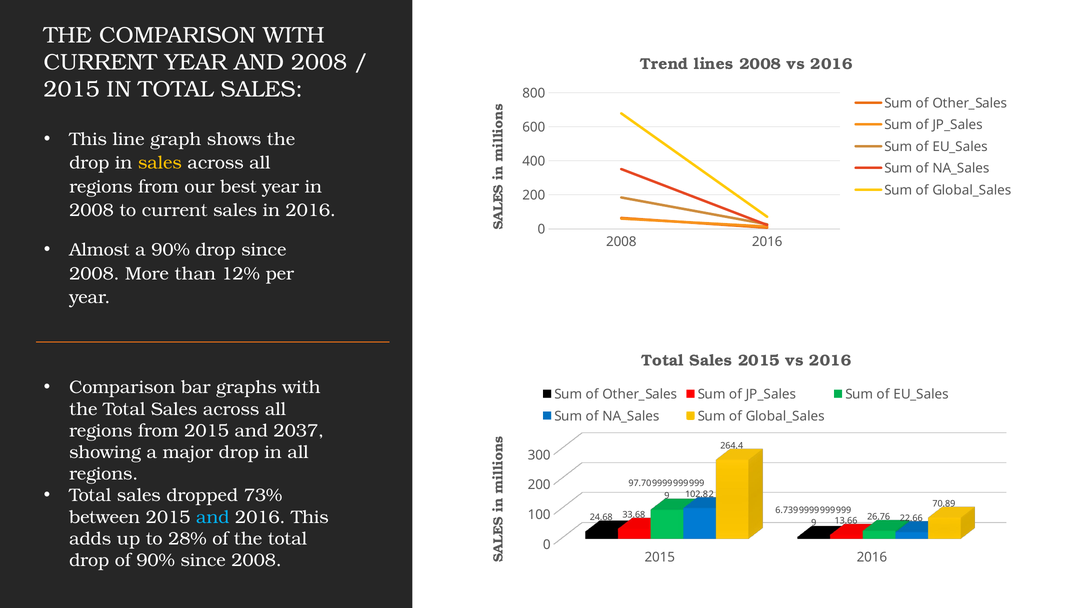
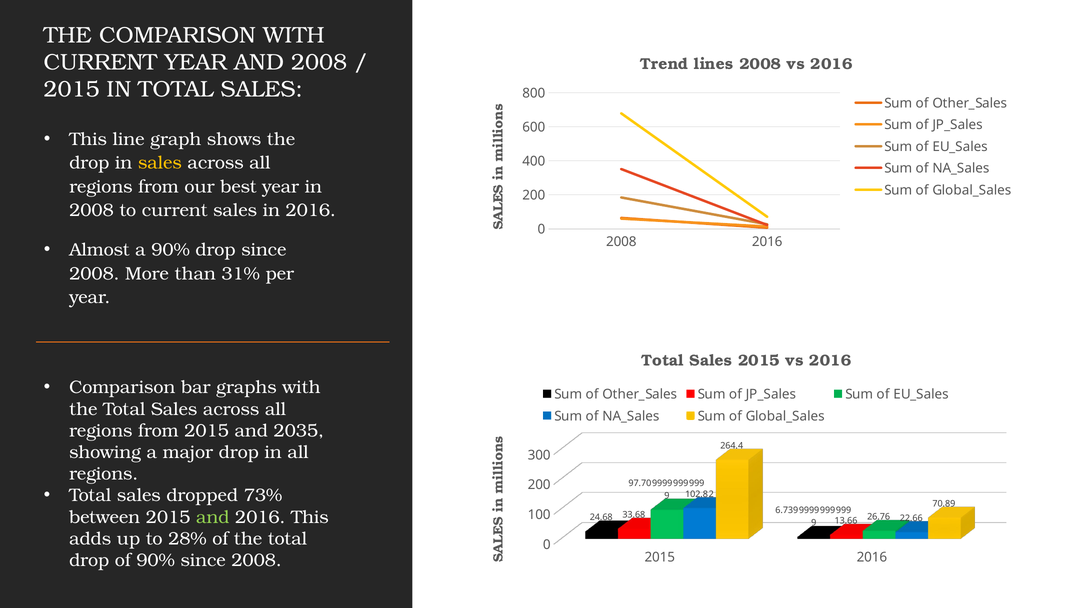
12%: 12% -> 31% (241, 274)
2037: 2037 -> 2035 (299, 430)
and colour: light blue -> light green (213, 517)
